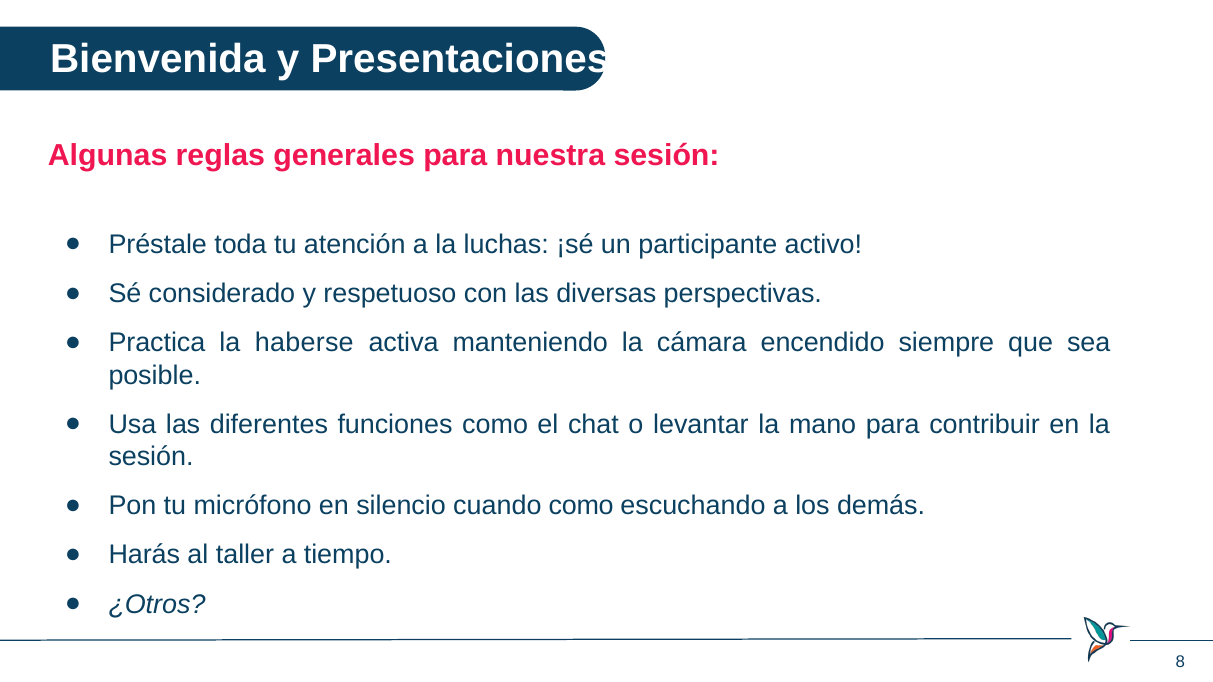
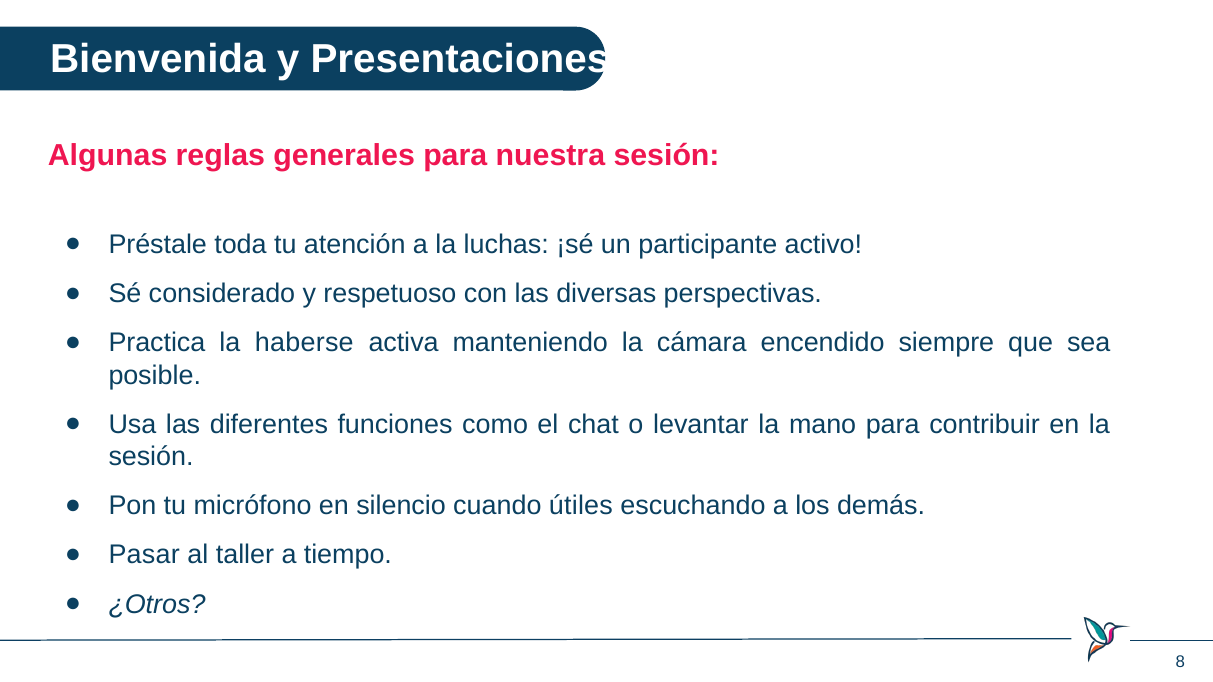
cuando como: como -> útiles (581, 506)
Harás: Harás -> Pasar (144, 555)
